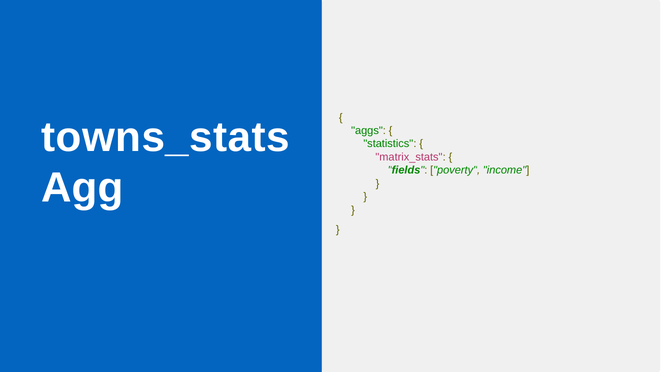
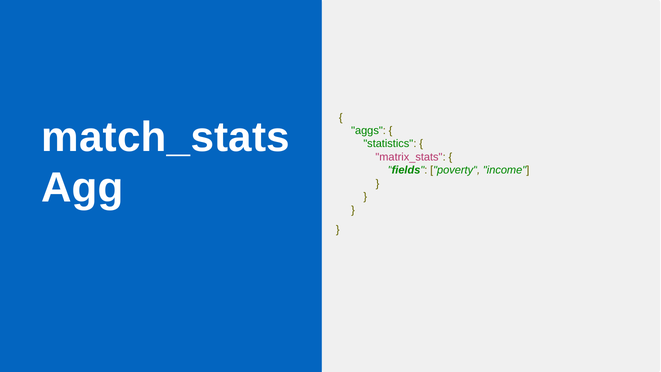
towns_stats: towns_stats -> match_stats (166, 137)
